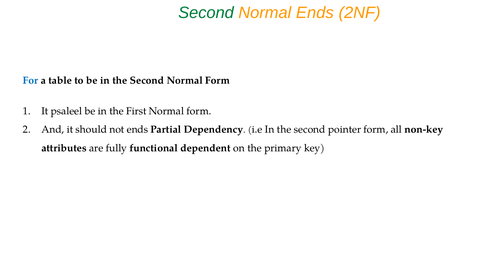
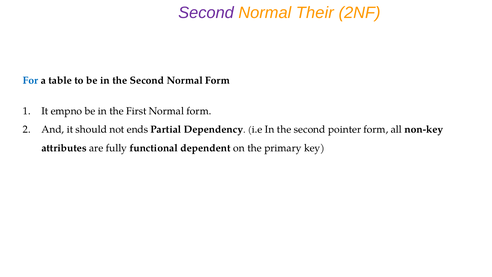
Second colour: green -> purple (206, 13)
Normal Ends: Ends -> Their (315, 13)
psaleel: psaleel -> empno (66, 111)
